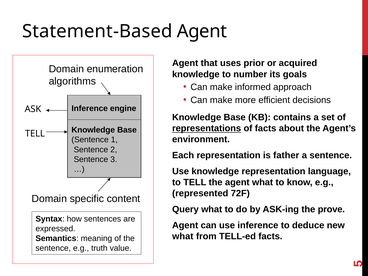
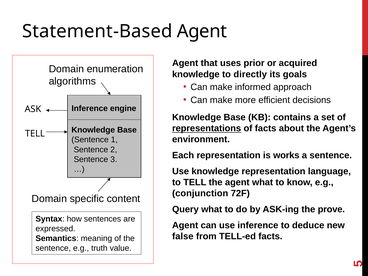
number: number -> directly (250, 74)
father: father -> works (286, 155)
represented: represented -> conjunction (200, 193)
what: what -> false (183, 236)
